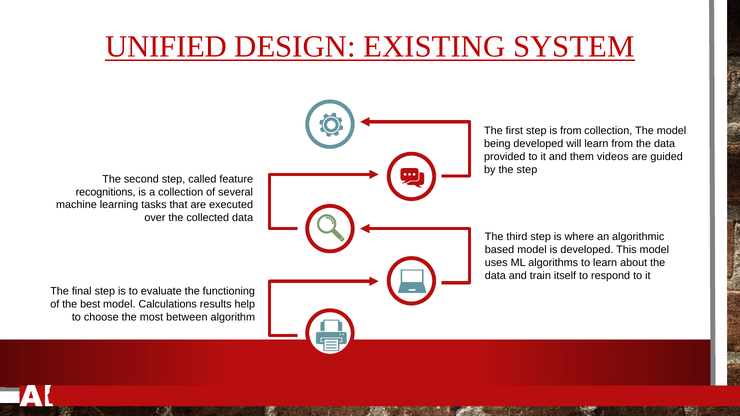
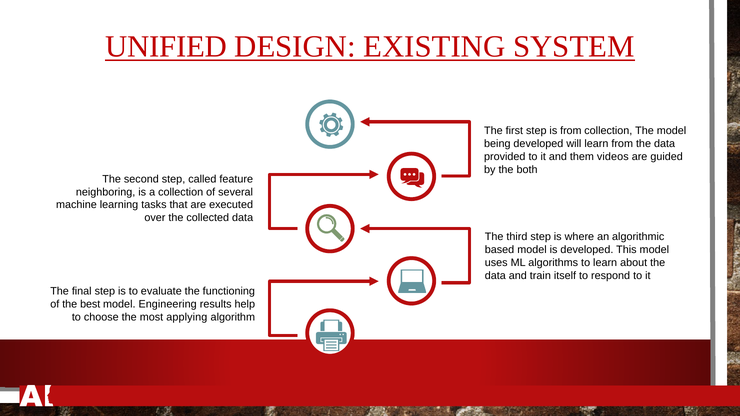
the step: step -> both (527, 170)
recognitions: recognitions -> neighboring (106, 192)
Calculations: Calculations -> Engineering (168, 304)
between: between -> applying (187, 317)
